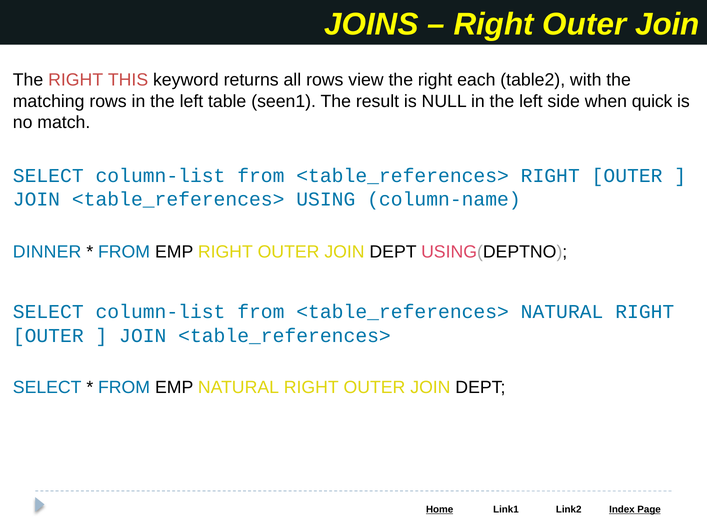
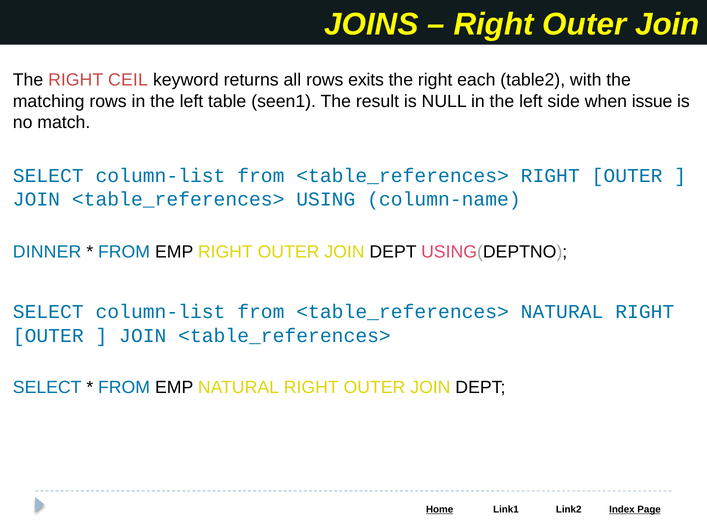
THIS: THIS -> CEIL (128, 80)
view: view -> exits (366, 80)
quick: quick -> issue (652, 101)
